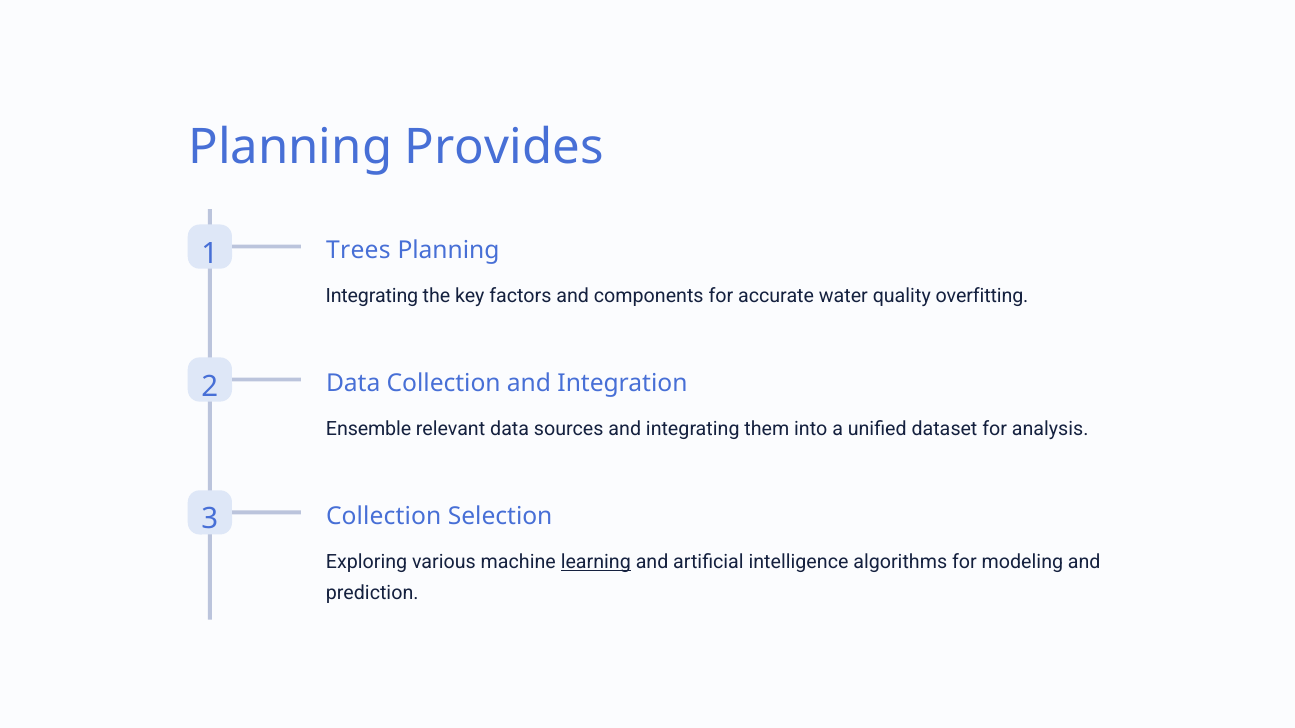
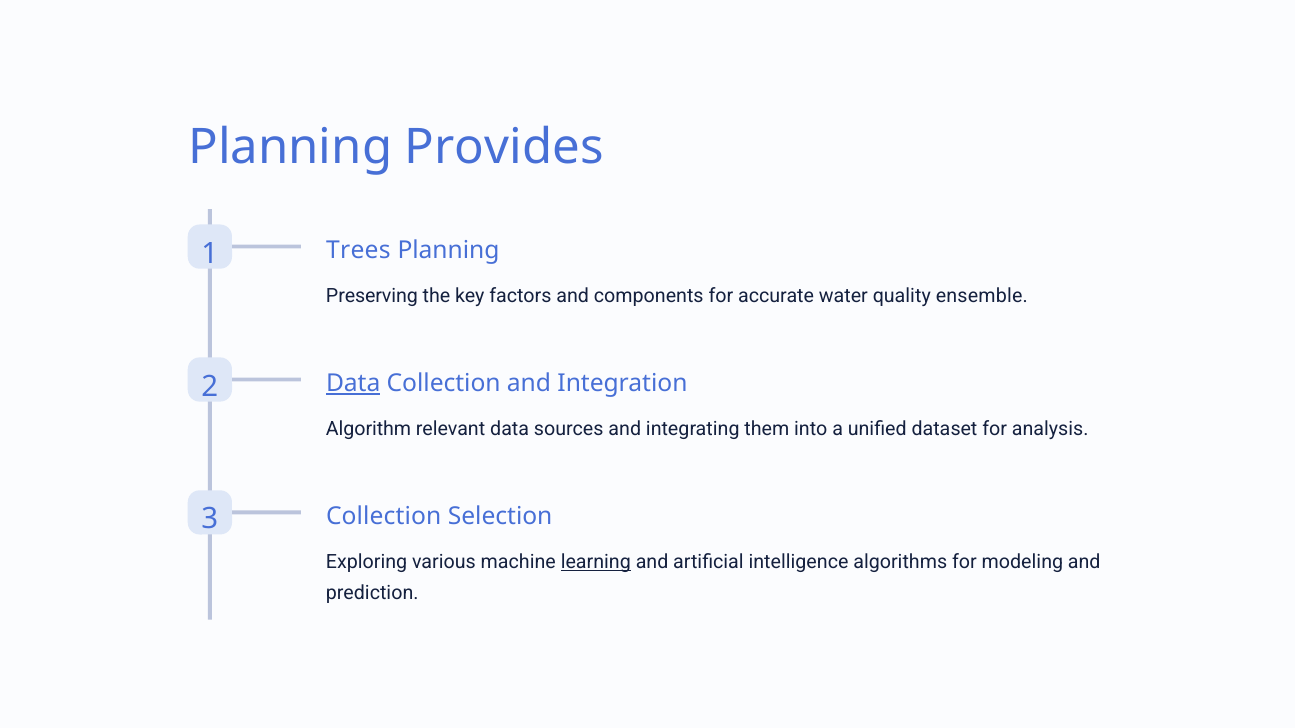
Integrating: Integrating -> Preserving (372, 296)
overfitting: overfitting -> ensemble (982, 296)
Data underline: none -> present (353, 384)
Ensemble: Ensemble -> Algorithm (369, 429)
